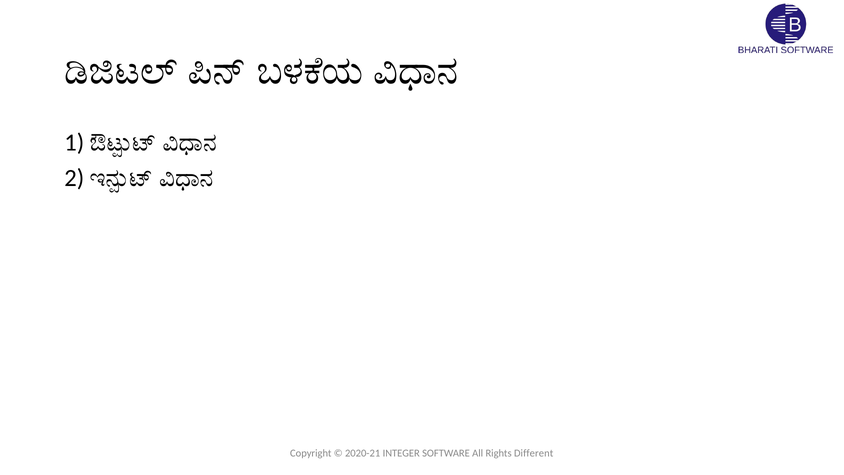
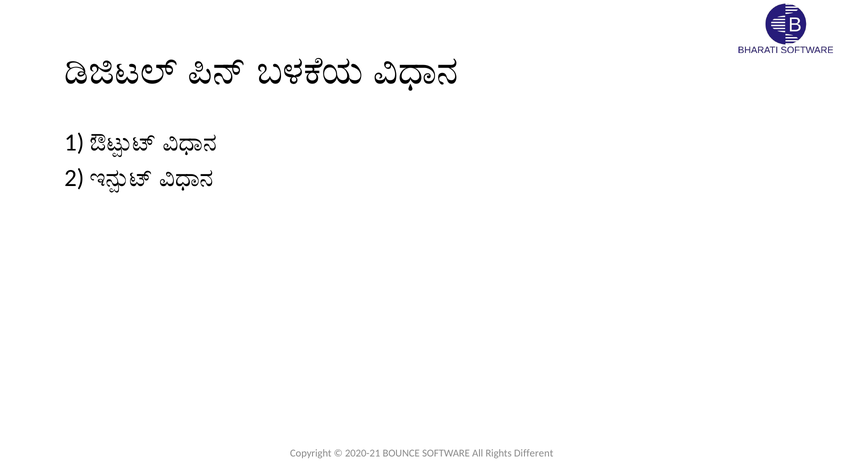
INTEGER: INTEGER -> BOUNCE (401, 453)
